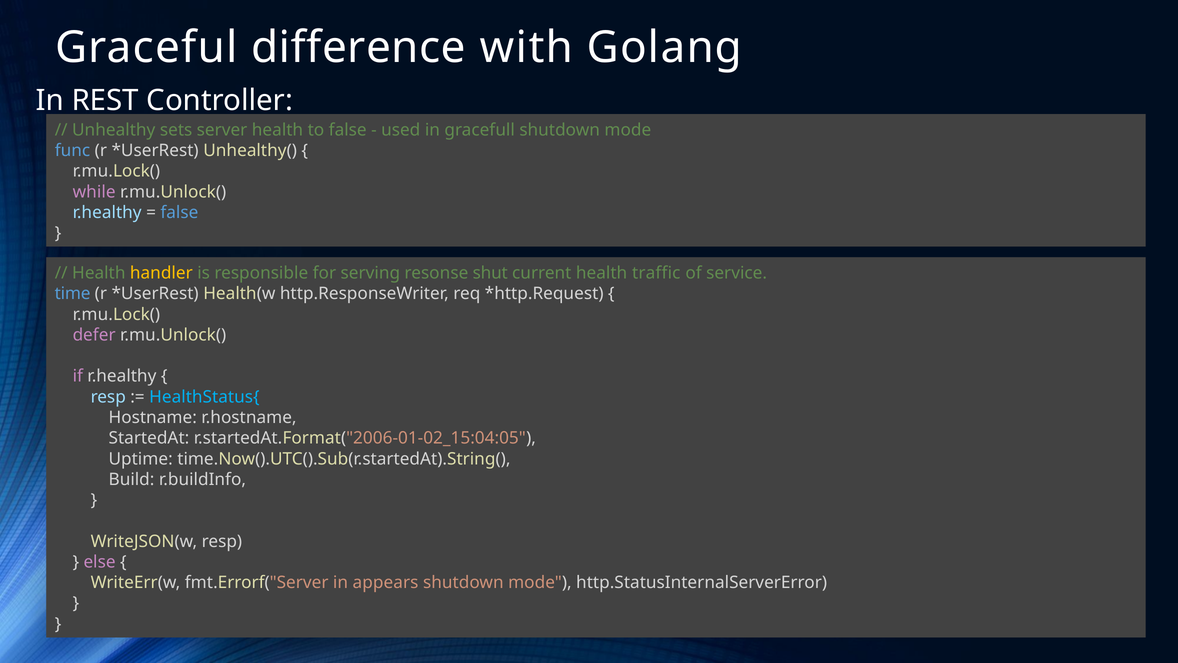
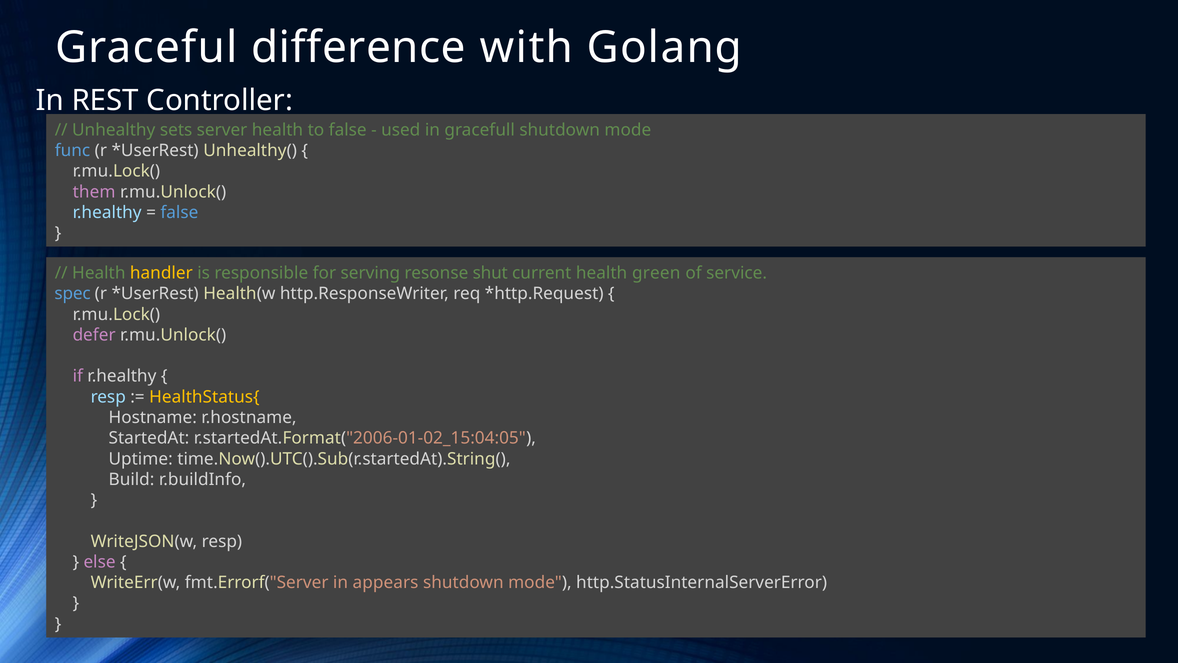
while: while -> them (94, 192)
traffic: traffic -> green (656, 273)
time: time -> spec (73, 294)
HealthStatus{ colour: light blue -> yellow (204, 397)
